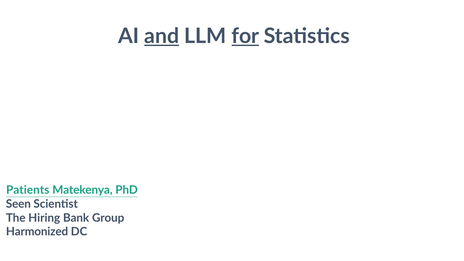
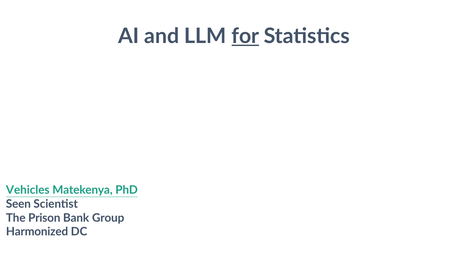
and underline: present -> none (162, 36)
Patients: Patients -> Vehicles (28, 190)
Hiring: Hiring -> Prison (44, 218)
